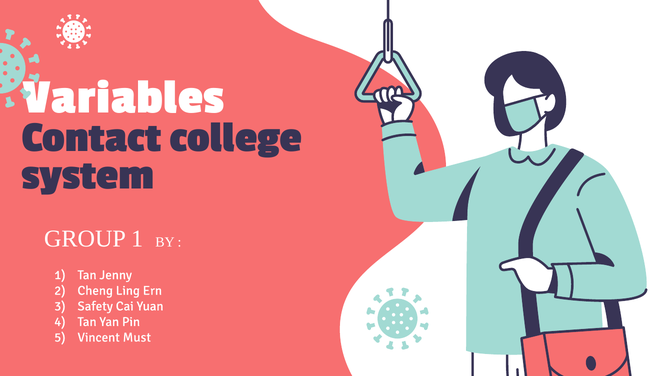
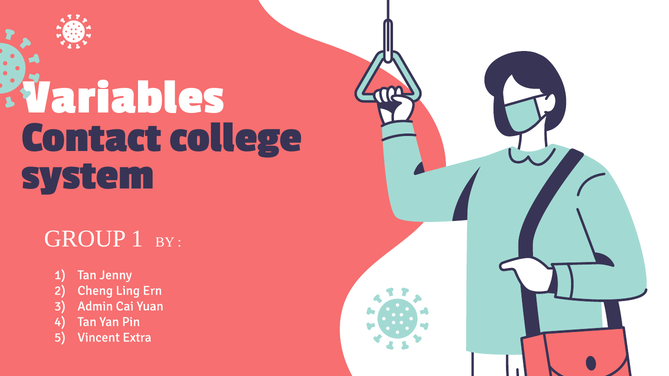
Safety: Safety -> Admin (95, 306)
Must: Must -> Extra (137, 338)
